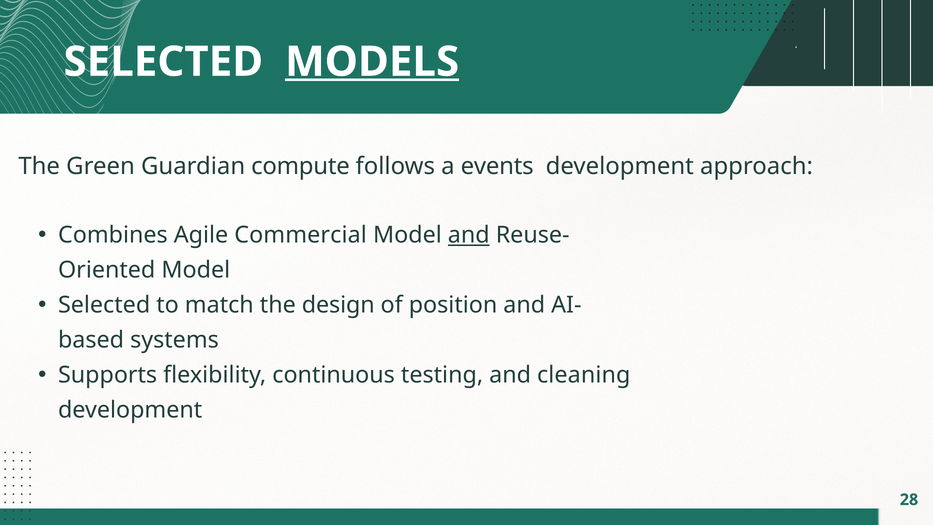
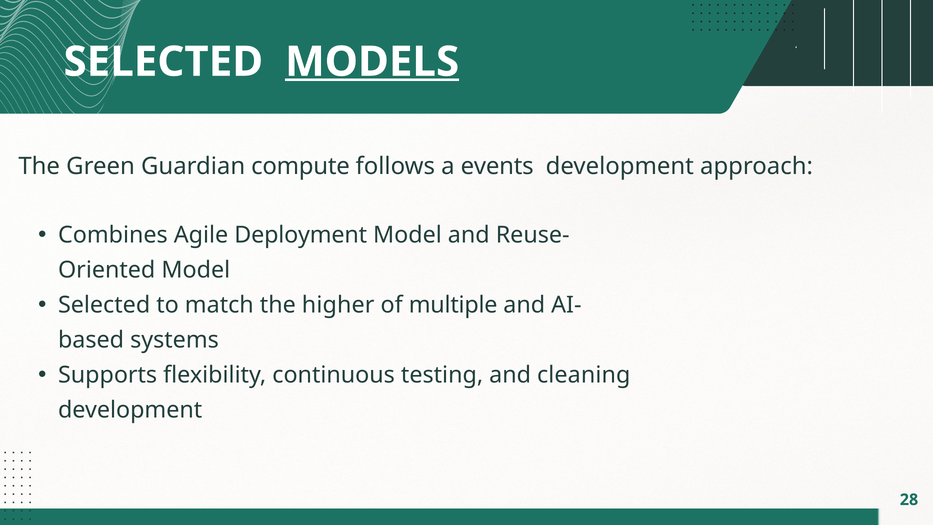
Commercial: Commercial -> Deployment (301, 235)
and underline: present -> none (469, 235)
design: design -> higher (338, 305)
position: position -> multiple (453, 305)
